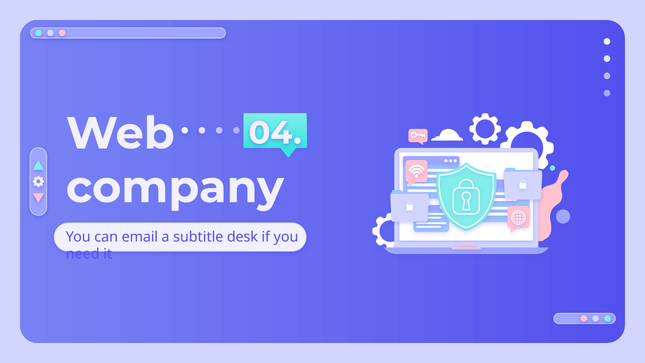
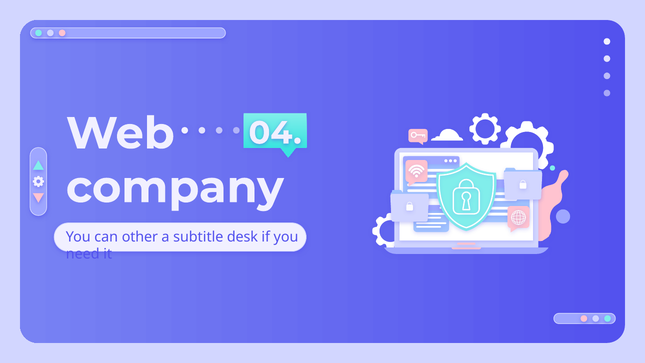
email: email -> other (140, 237)
